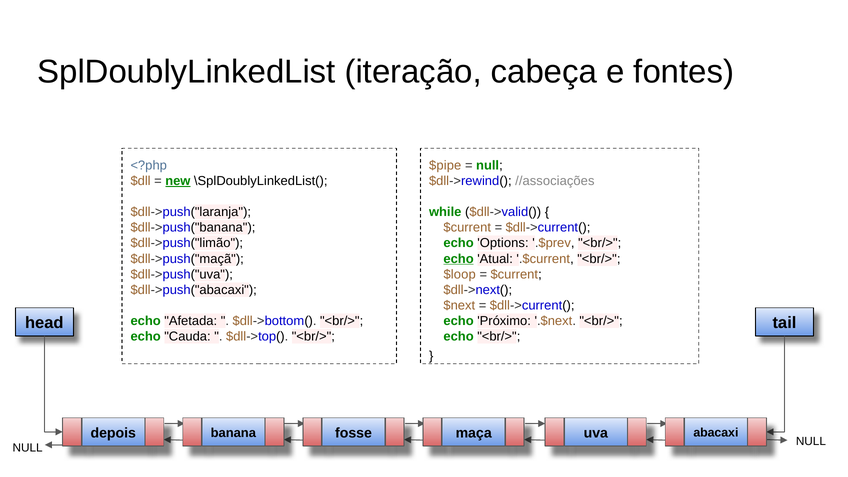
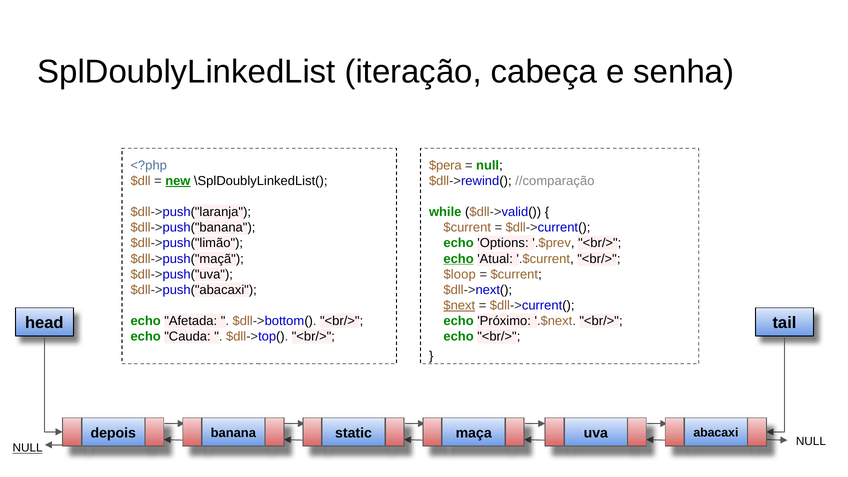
fontes: fontes -> senha (684, 72)
$pipe: $pipe -> $pera (445, 165)
//associações: //associações -> //comparação (555, 181)
$next underline: none -> present (459, 305)
fosse: fosse -> static (354, 433)
NULL underline: none -> present (28, 448)
